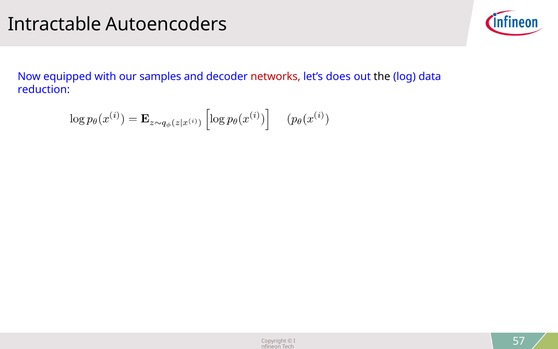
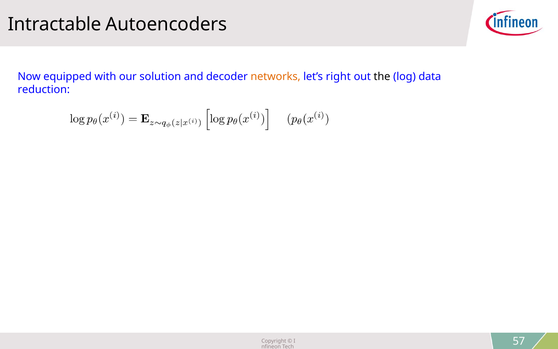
samples: samples -> solution (160, 77)
networks colour: red -> orange (276, 77)
does: does -> right (338, 77)
